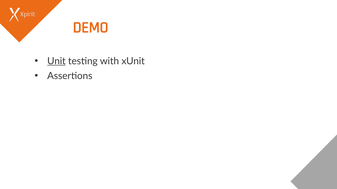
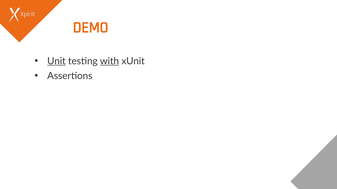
with underline: none -> present (110, 61)
